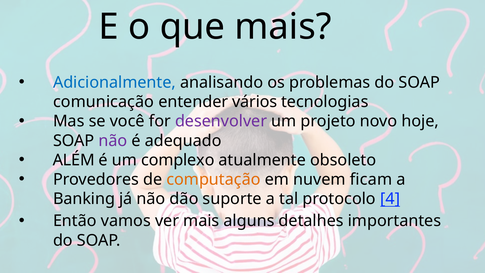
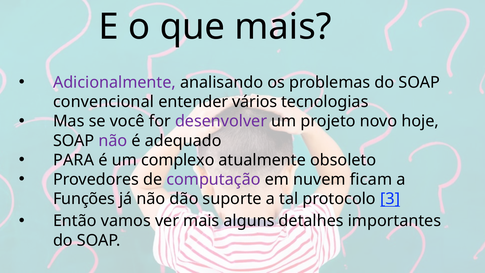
Adicionalmente colour: blue -> purple (114, 82)
comunicação: comunicação -> convencional (104, 102)
ALÉM: ALÉM -> PARA (74, 160)
computação colour: orange -> purple (213, 179)
Banking: Banking -> Funções (84, 199)
4: 4 -> 3 (390, 199)
